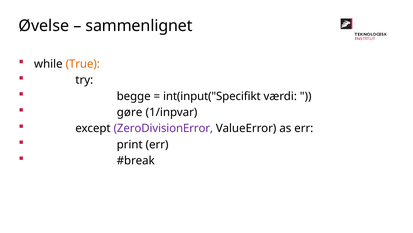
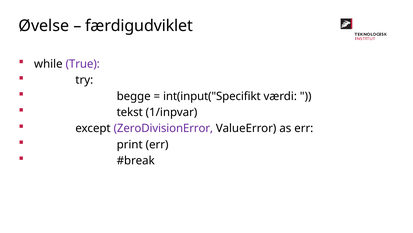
sammenlignet: sammenlignet -> færdigudviklet (139, 26)
True colour: orange -> purple (83, 64)
gøre: gøre -> tekst (130, 112)
